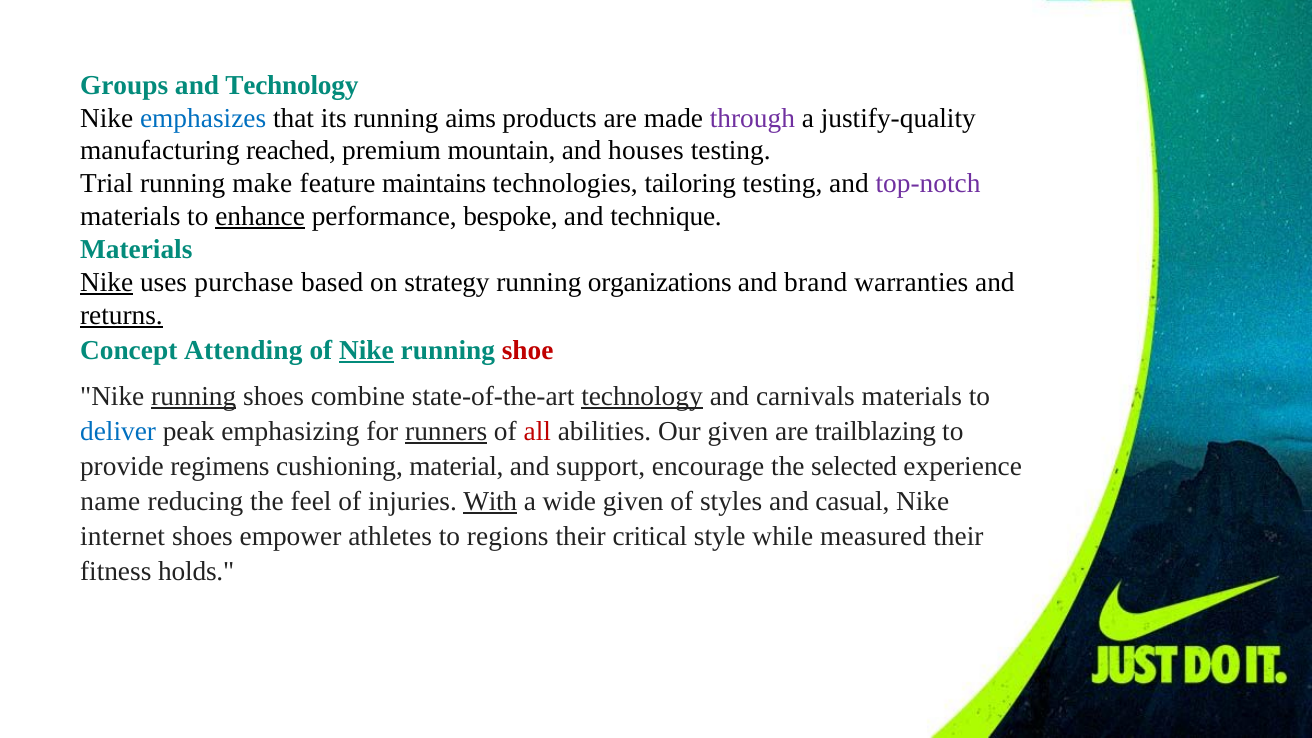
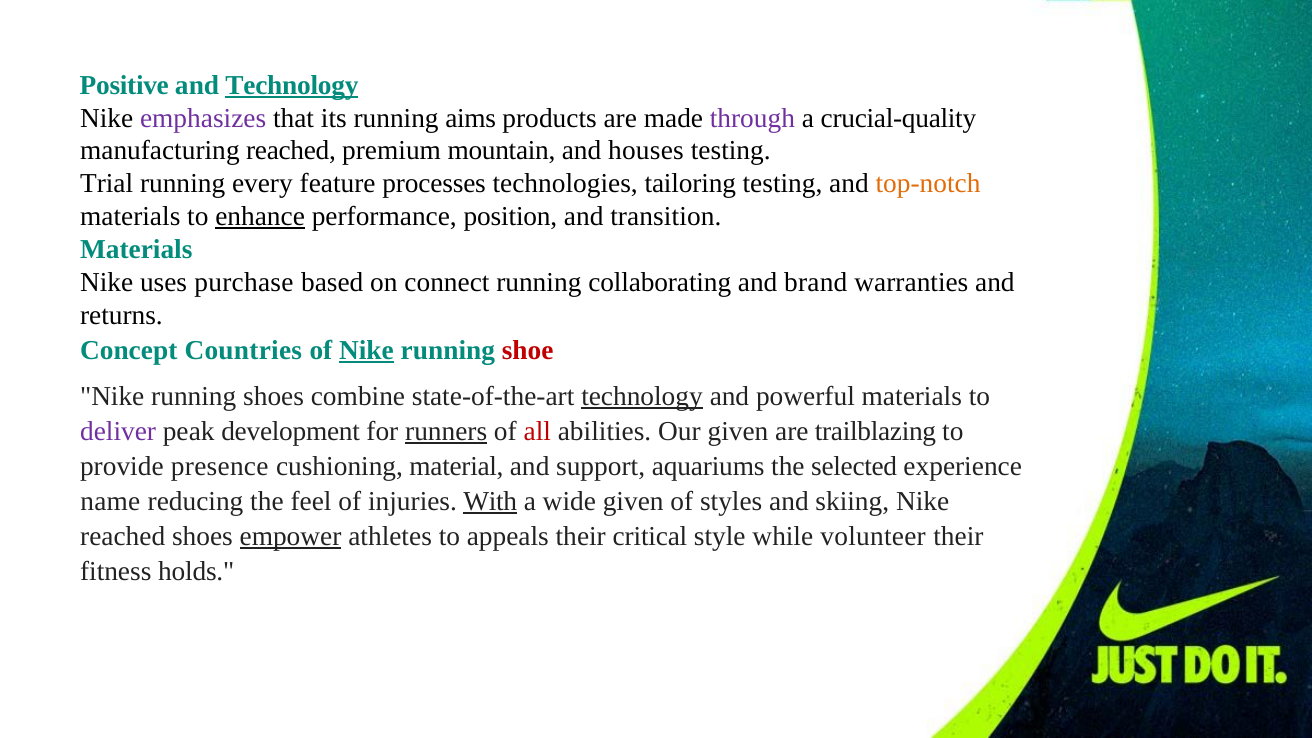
Groups: Groups -> Positive (124, 85)
Technology underline: none -> present (292, 85)
emphasizes colour: blue -> purple (203, 118)
justify-quality: justify-quality -> crucial-quality (898, 118)
make: make -> every (262, 184)
maintains: maintains -> processes (434, 184)
top-notch colour: purple -> orange (928, 184)
bespoke: bespoke -> position (510, 217)
technique: technique -> transition (666, 217)
Nike underline: present -> none (107, 282)
strategy: strategy -> connect (447, 282)
organizations: organizations -> collaborating (660, 282)
returns underline: present -> none (121, 315)
Attending: Attending -> Countries (243, 350)
running underline: present -> none (194, 396)
carnivals: carnivals -> powerful (805, 396)
deliver colour: blue -> purple (118, 431)
emphasizing: emphasizing -> development (291, 431)
regimens: regimens -> presence (220, 466)
encourage: encourage -> aquariums (708, 466)
casual: casual -> skiing (852, 501)
internet: internet -> reached (123, 537)
empower underline: none -> present (291, 537)
regions: regions -> appeals (508, 537)
measured: measured -> volunteer (873, 537)
